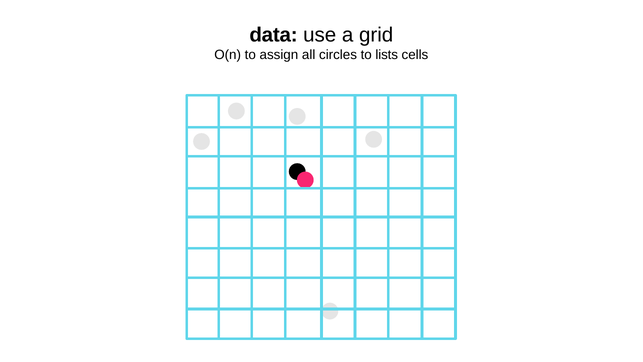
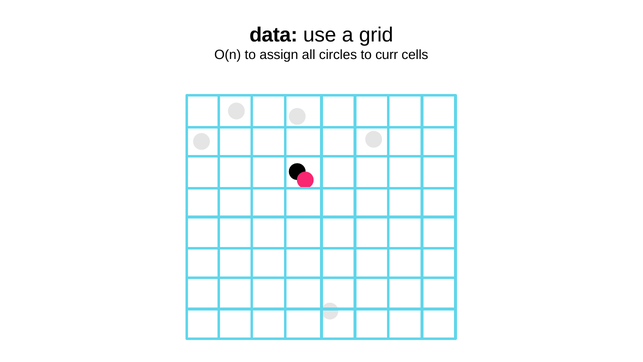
lists: lists -> curr (387, 55)
